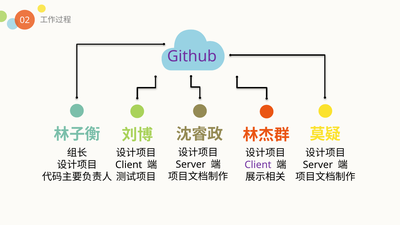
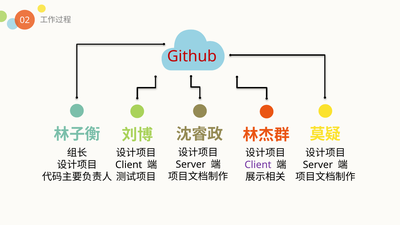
Github colour: purple -> red (192, 56)
